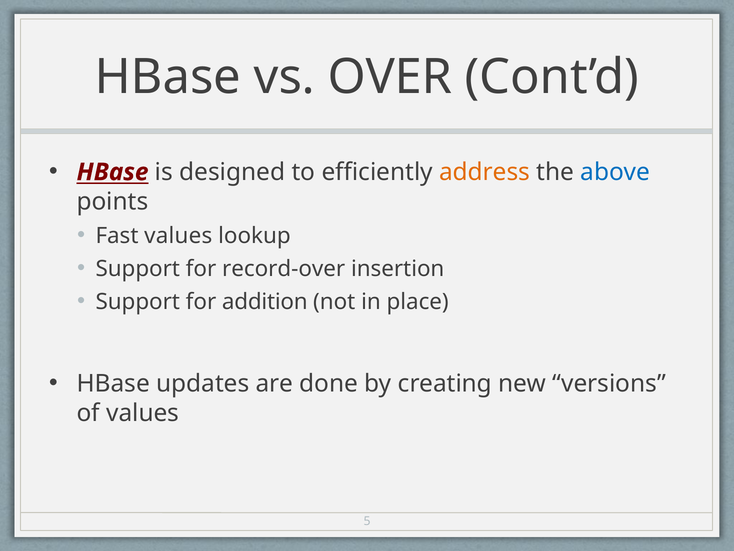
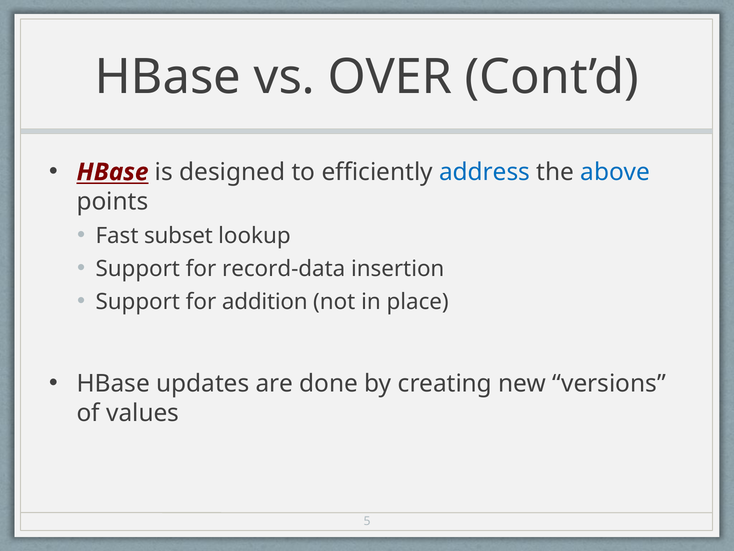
address colour: orange -> blue (485, 172)
Fast values: values -> subset (178, 235)
record-over: record-over -> record-data (284, 268)
